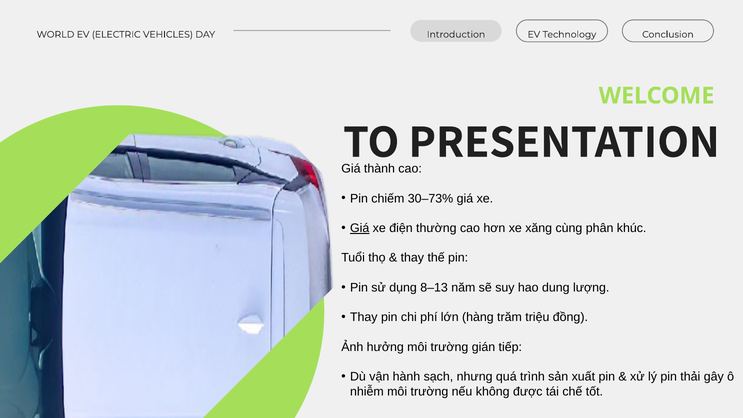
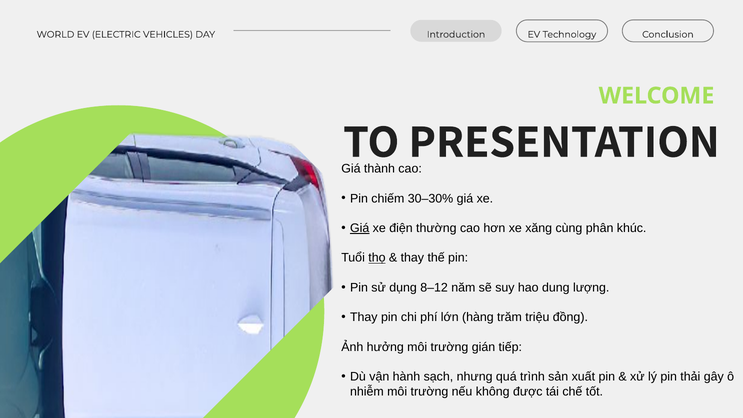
30–73%: 30–73% -> 30–30% (431, 198)
thọ underline: none -> present (377, 258)
8–13: 8–13 -> 8–12 (434, 288)
